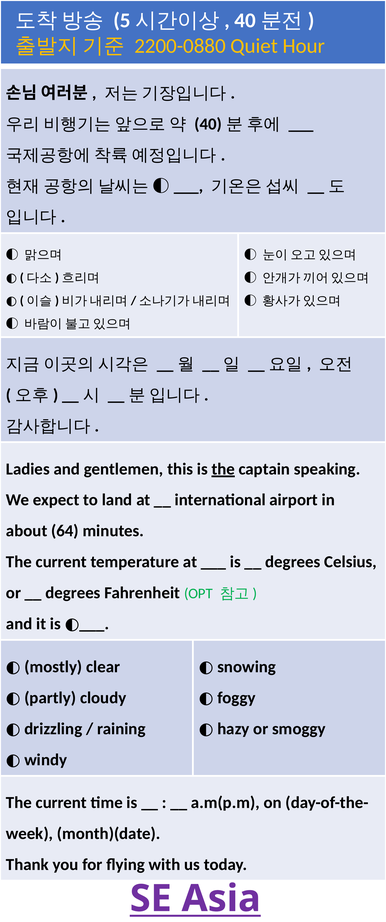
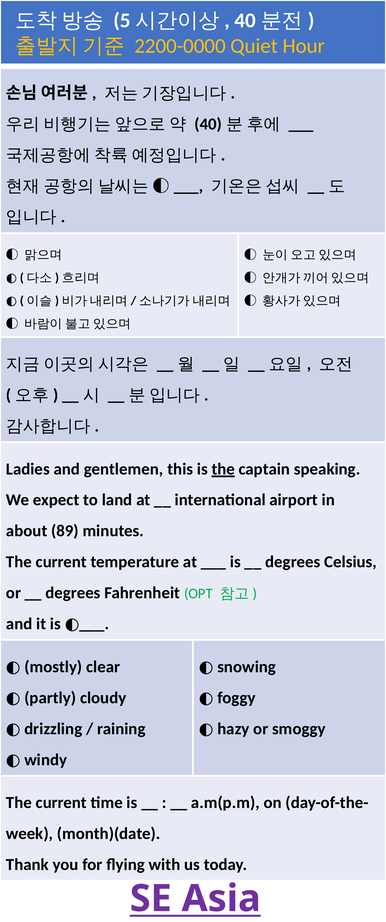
2200-0880: 2200-0880 -> 2200-0000 (180, 46)
64: 64 -> 89 (65, 532)
